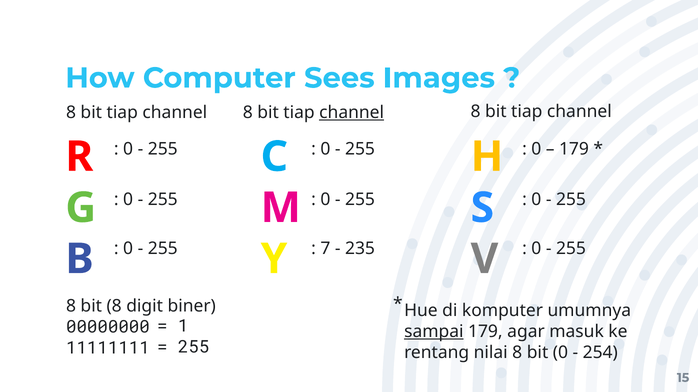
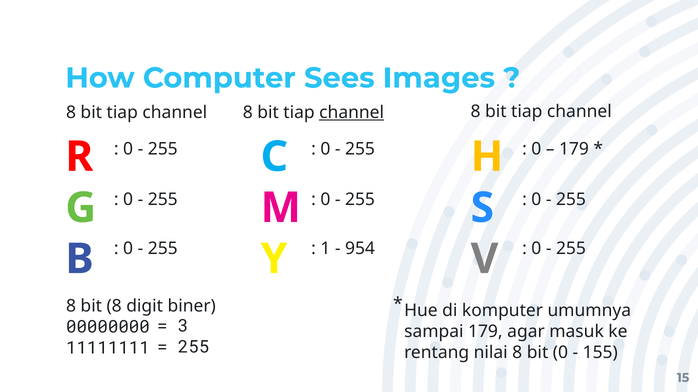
7: 7 -> 1 (325, 249)
235: 235 -> 954 (360, 249)
1: 1 -> 3 (183, 327)
sampai underline: present -> none (434, 332)
254: 254 -> 155 (600, 353)
